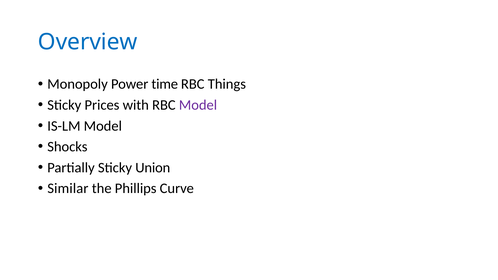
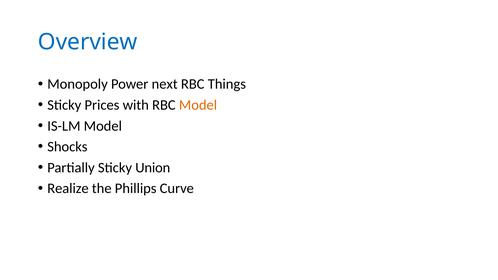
time: time -> next (165, 84)
Model colour: purple -> orange (198, 105)
Similar: Similar -> Realize (68, 189)
